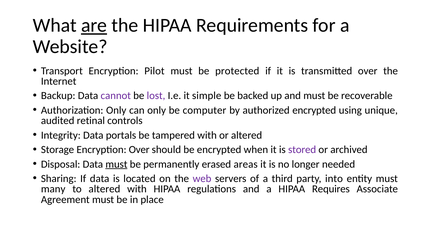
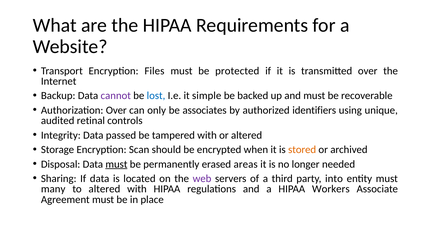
are underline: present -> none (94, 26)
Pilot: Pilot -> Files (154, 71)
lost colour: purple -> blue (156, 96)
Authorization Only: Only -> Over (116, 110)
computer: computer -> associates (205, 110)
authorized encrypted: encrypted -> identifiers (314, 110)
portals: portals -> passed (121, 135)
Encryption Over: Over -> Scan (139, 150)
stored colour: purple -> orange (302, 150)
Requires: Requires -> Workers (331, 189)
